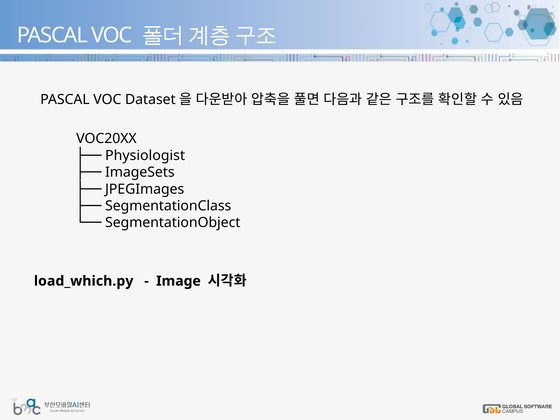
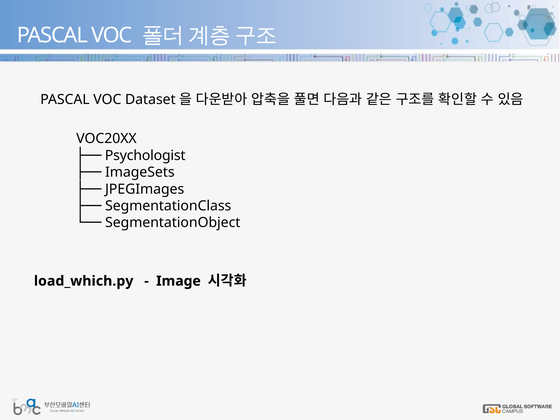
Physiologist: Physiologist -> Psychologist (145, 155)
